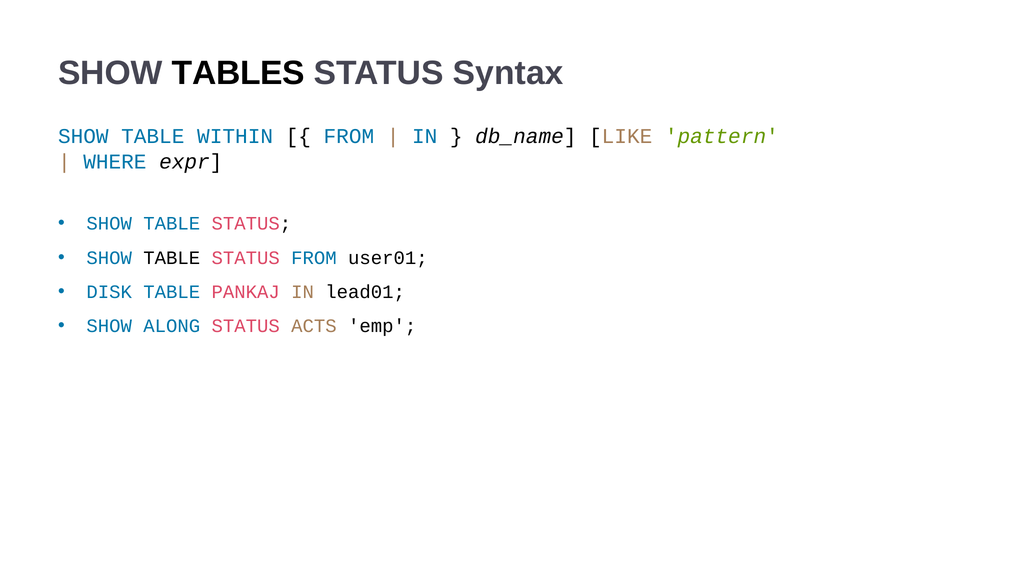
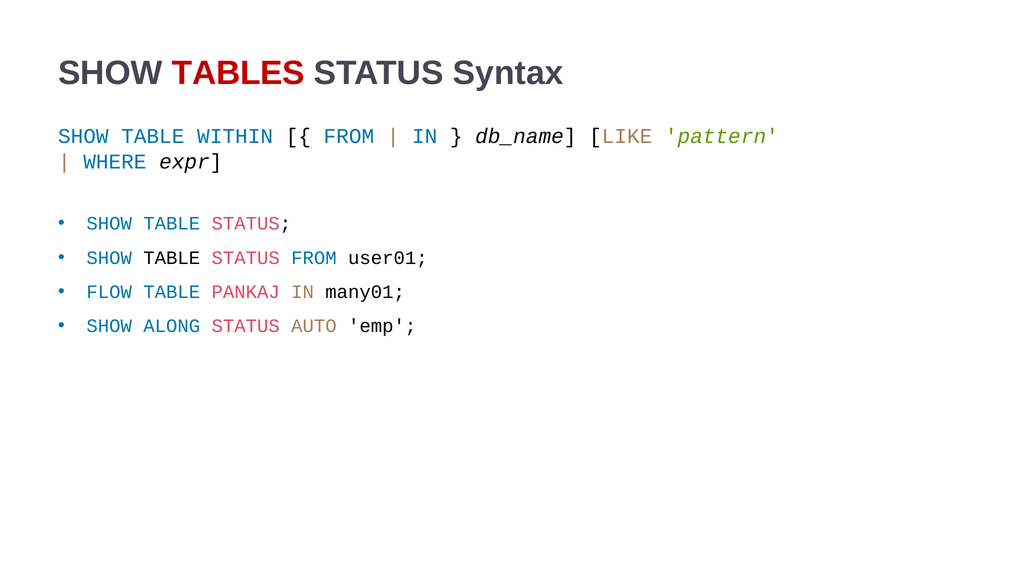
TABLES colour: black -> red (238, 73)
DISK: DISK -> FLOW (109, 292)
lead01: lead01 -> many01 (365, 292)
ACTS: ACTS -> AUTO (314, 326)
